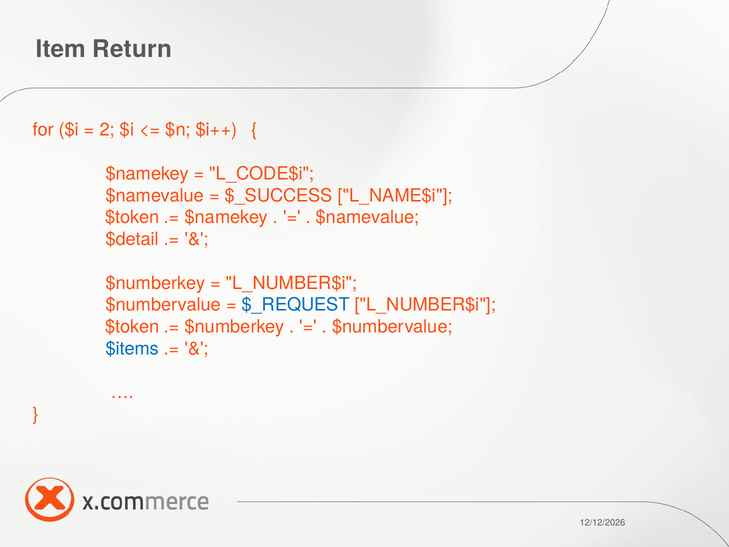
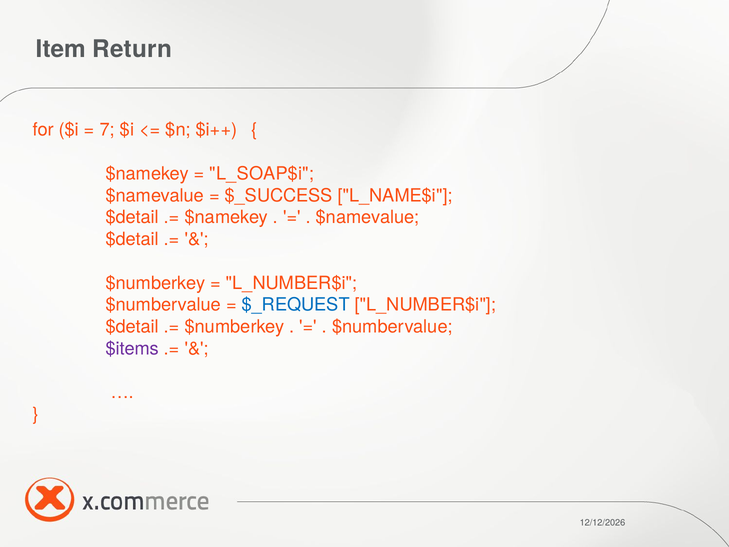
2: 2 -> 7 (107, 130)
L_CODE$i: L_CODE$i -> L_SOAP$i (262, 174)
$token: $token -> $detail (132, 217)
$token: $token -> $detail (132, 327)
$items colour: blue -> purple (132, 349)
